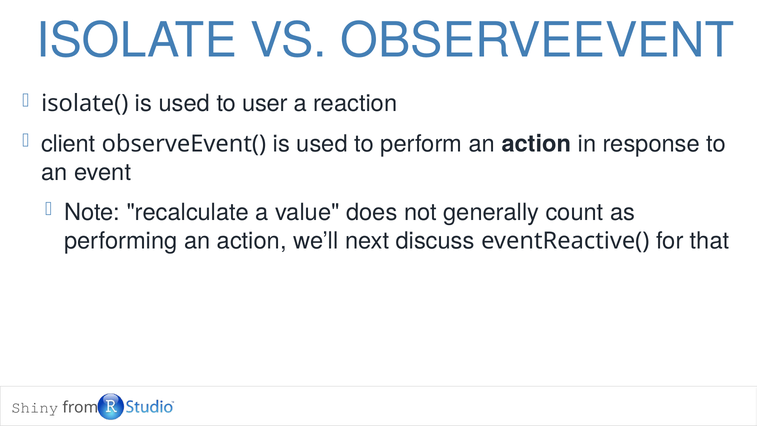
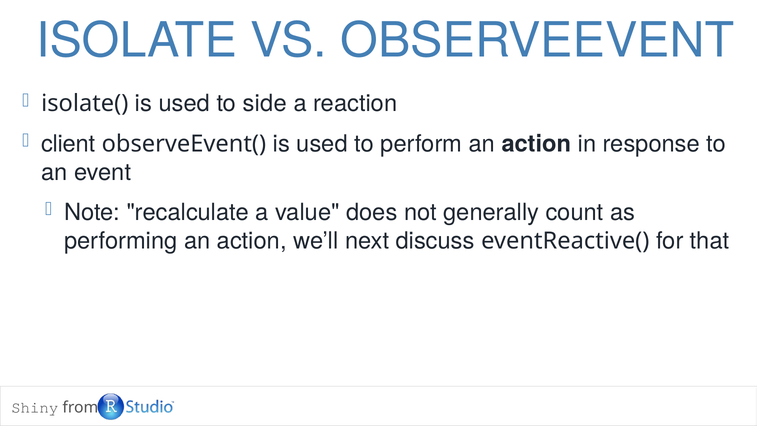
user: user -> side (265, 104)
